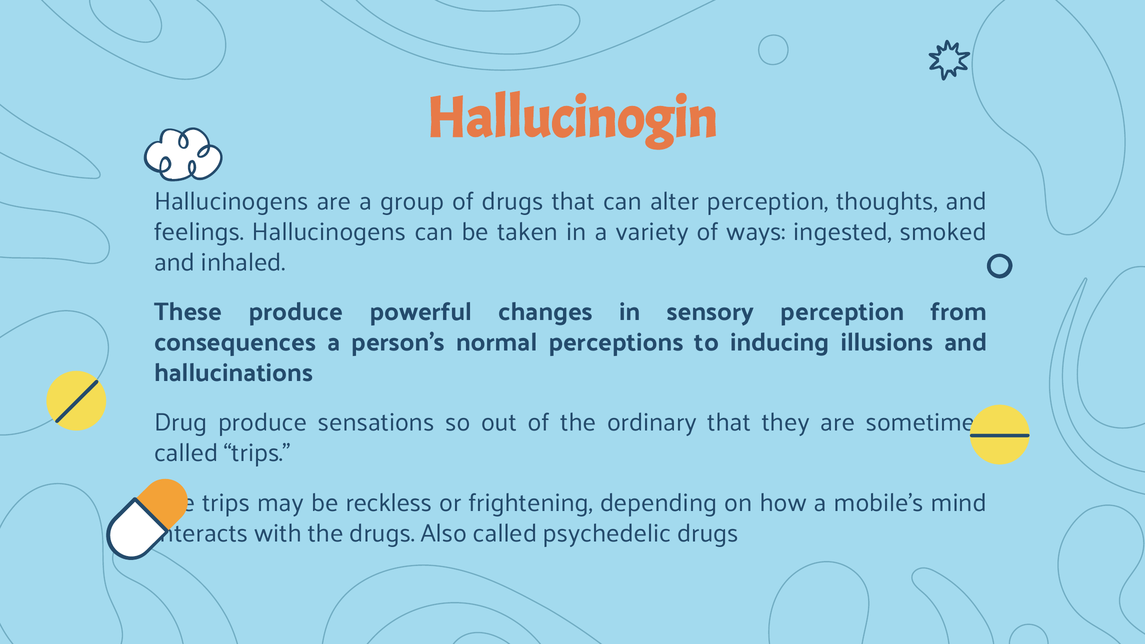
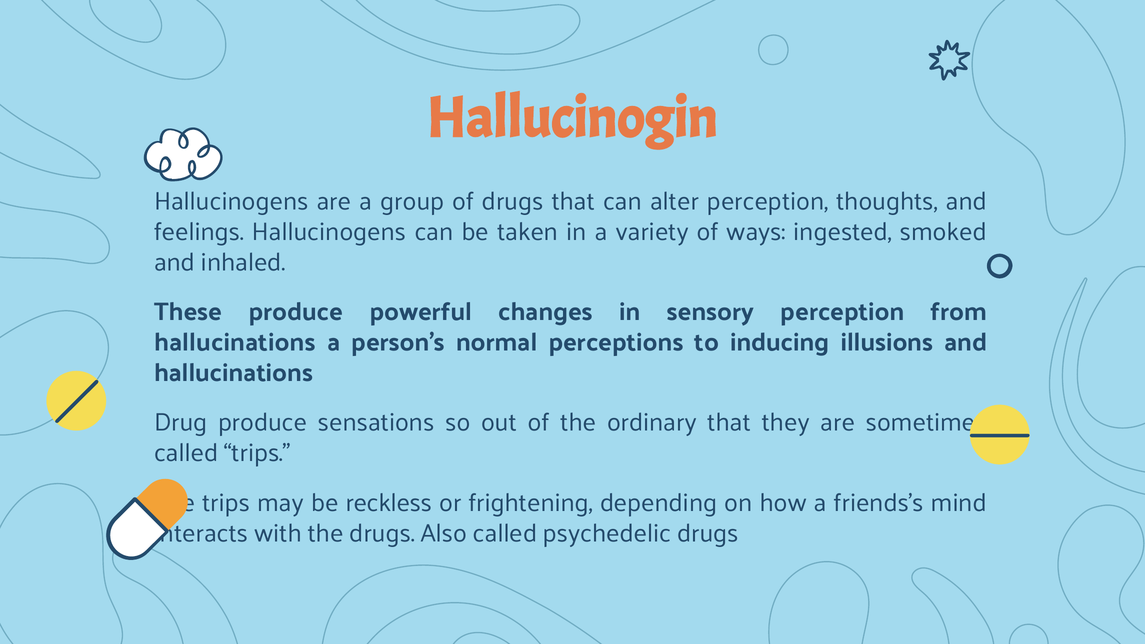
consequences: consequences -> hallucinations (235, 343)
mobile’s: mobile’s -> friends’s (879, 503)
